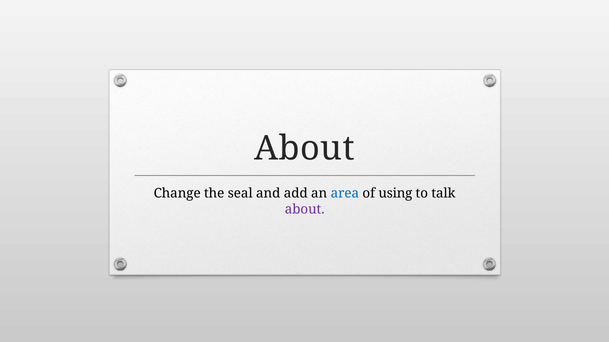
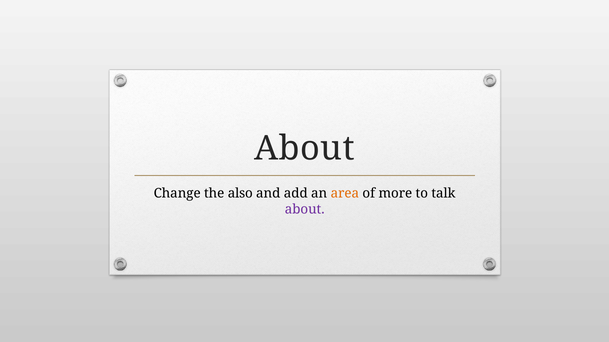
seal: seal -> also (240, 194)
area colour: blue -> orange (345, 194)
using: using -> more (395, 194)
